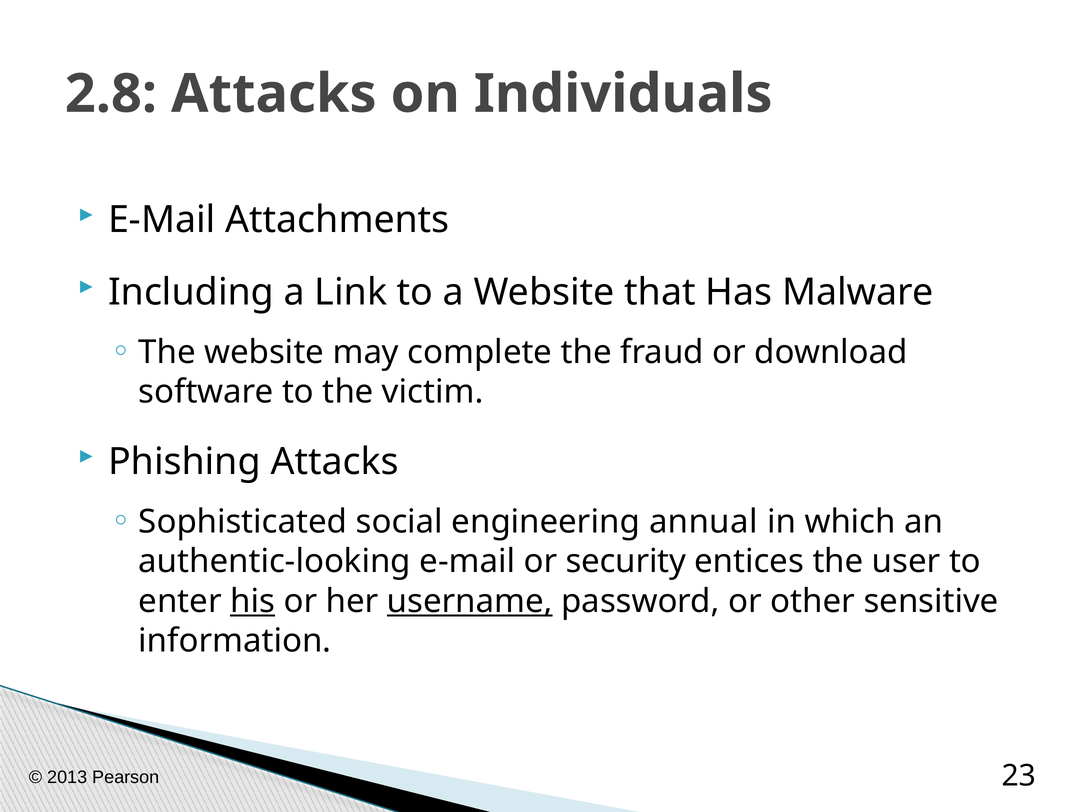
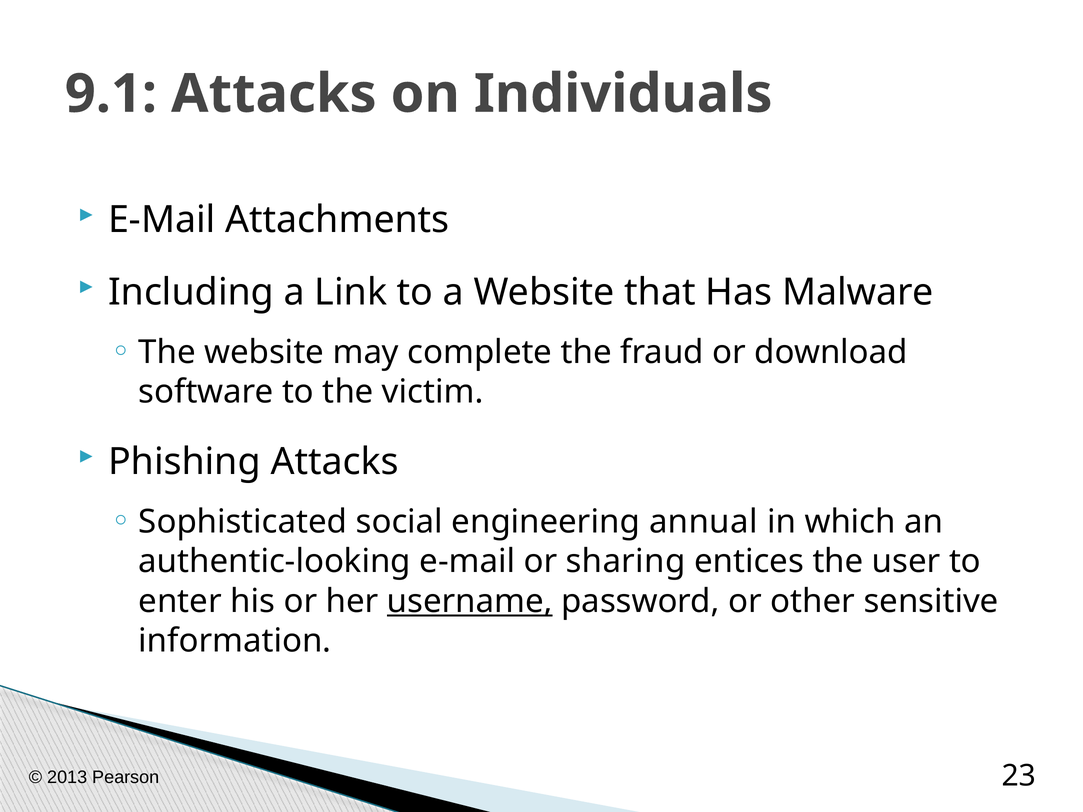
2.8: 2.8 -> 9.1 (111, 94)
security: security -> sharing (626, 562)
his underline: present -> none (253, 601)
